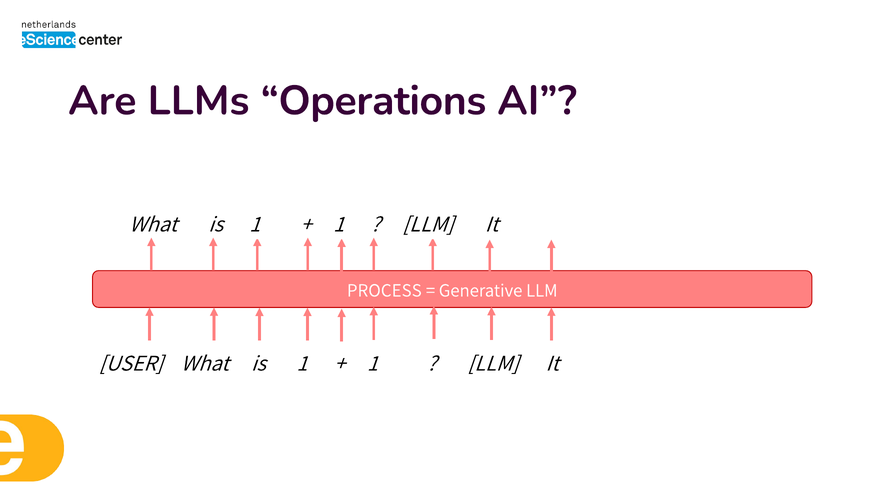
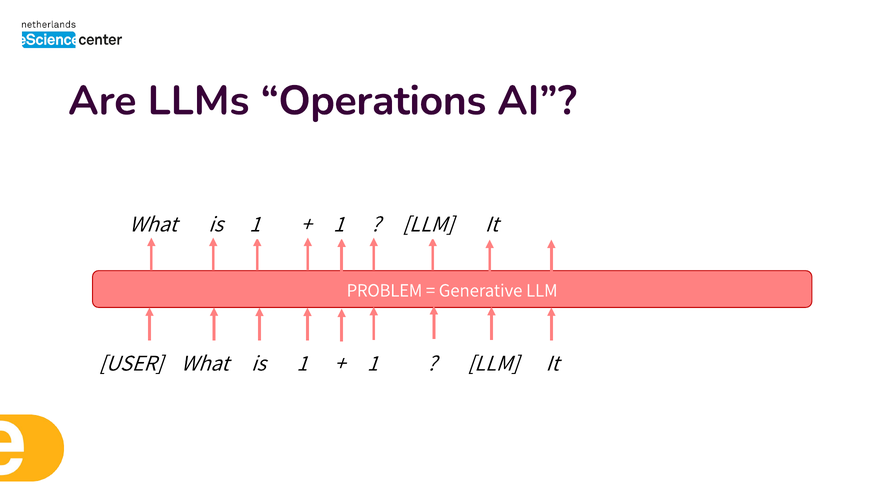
PROCESS: PROCESS -> PROBLEM (384, 290)
